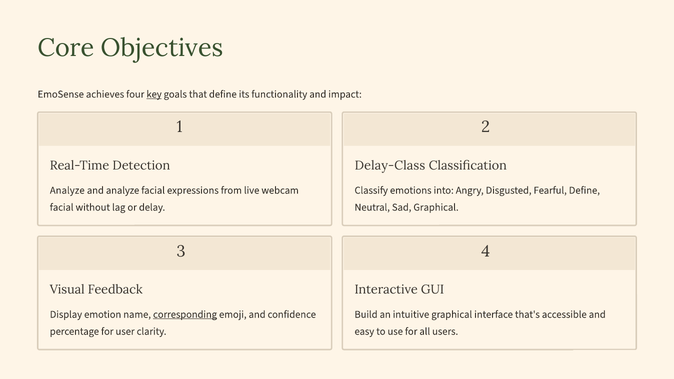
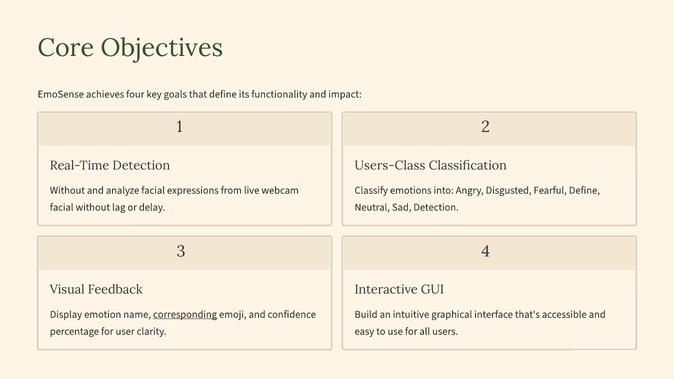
key underline: present -> none (154, 94)
Delay-Class: Delay-Class -> Users-Class (390, 166)
Analyze: Analyze -> Without (67, 190)
Sad Graphical: Graphical -> Detection (436, 207)
